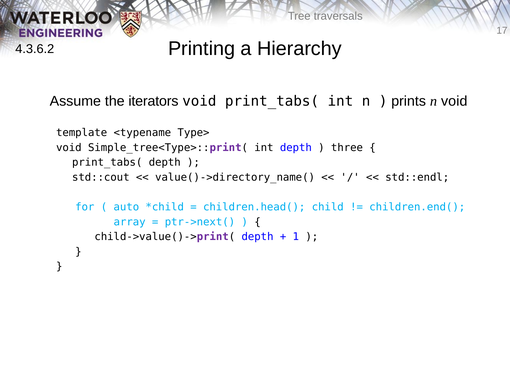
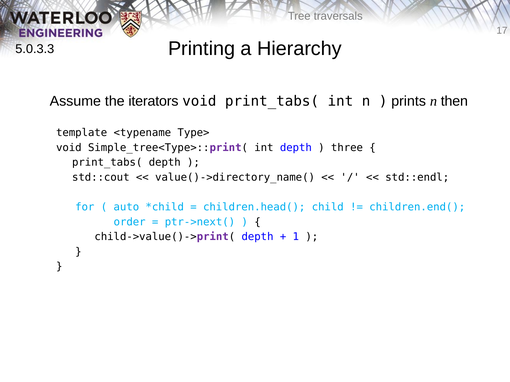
4.3.6.2: 4.3.6.2 -> 5.0.3.3 (35, 49)
n void: void -> then (454, 101)
array: array -> order (130, 222)
